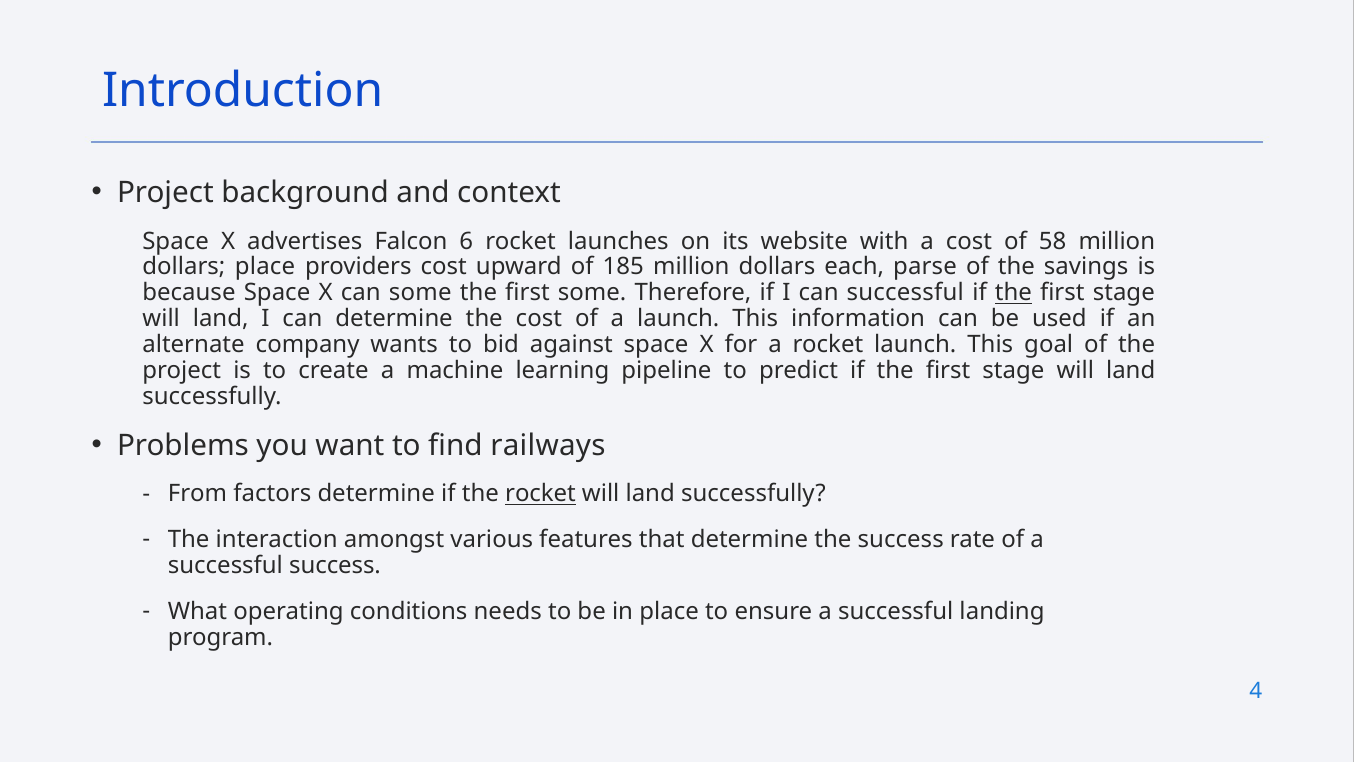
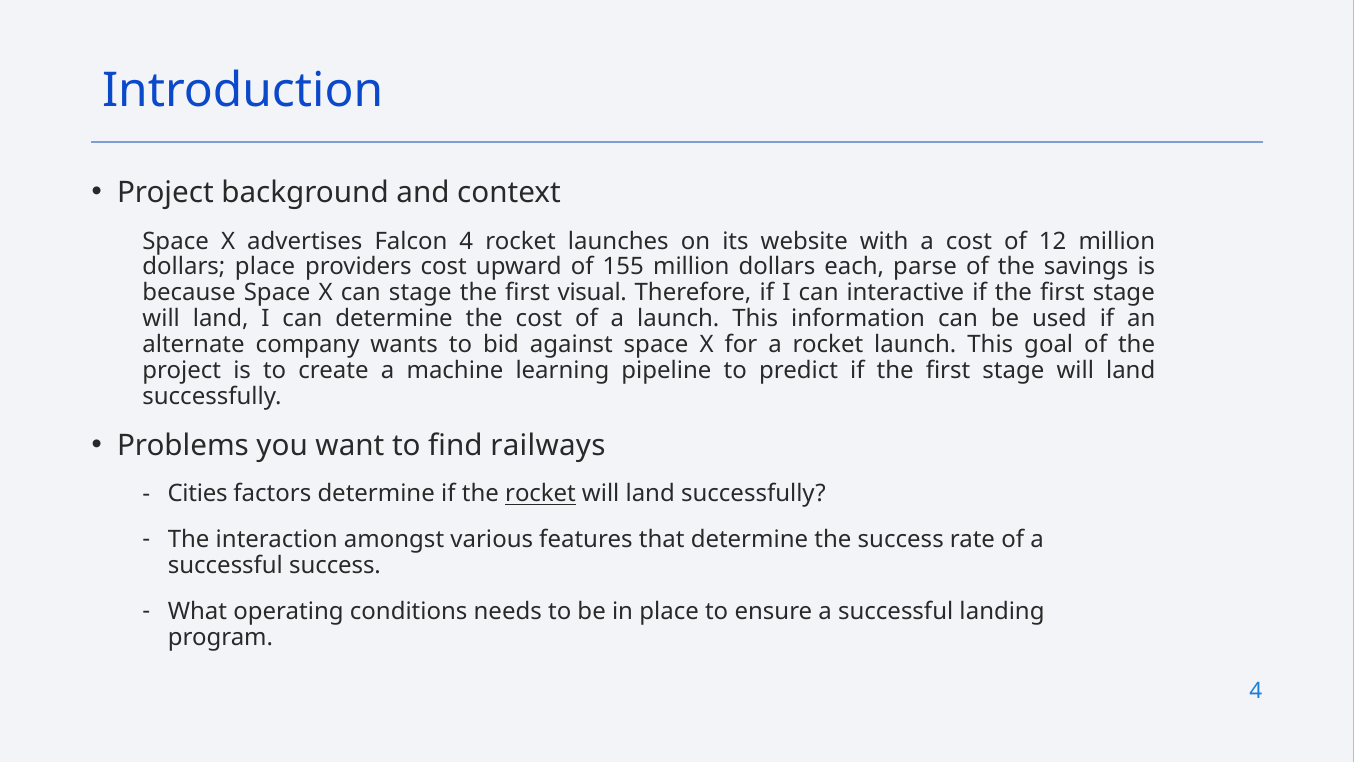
Falcon 6: 6 -> 4 (466, 241)
58: 58 -> 12 (1053, 241)
185: 185 -> 155 (623, 267)
can some: some -> stage (420, 293)
first some: some -> visual (592, 293)
can successful: successful -> interactive (905, 293)
the underline: present -> none (1013, 293)
From: From -> Cities (198, 494)
